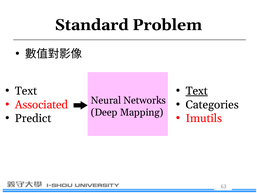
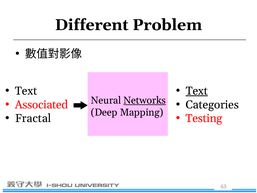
Standard: Standard -> Different (92, 25)
Networks underline: none -> present (145, 100)
Predict: Predict -> Fractal (33, 118)
Imutils: Imutils -> Testing (204, 118)
